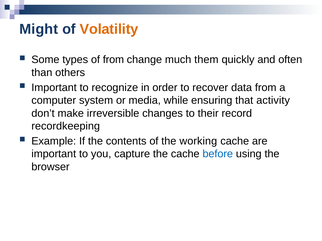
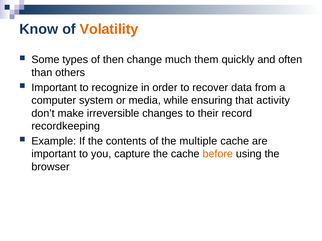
Might: Might -> Know (39, 29)
of from: from -> then (113, 60)
working: working -> multiple (198, 141)
before colour: blue -> orange (218, 154)
